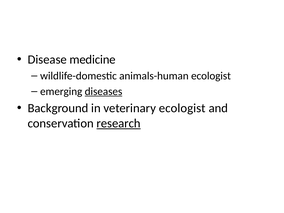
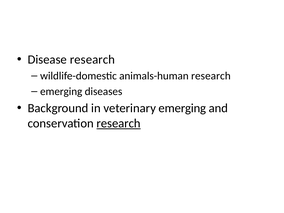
Disease medicine: medicine -> research (92, 60)
animals-human ecologist: ecologist -> research (211, 76)
diseases underline: present -> none (104, 91)
veterinary ecologist: ecologist -> emerging (182, 108)
